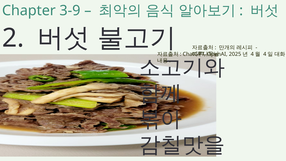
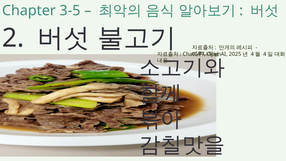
3-9: 3-9 -> 3-5 (70, 11)
